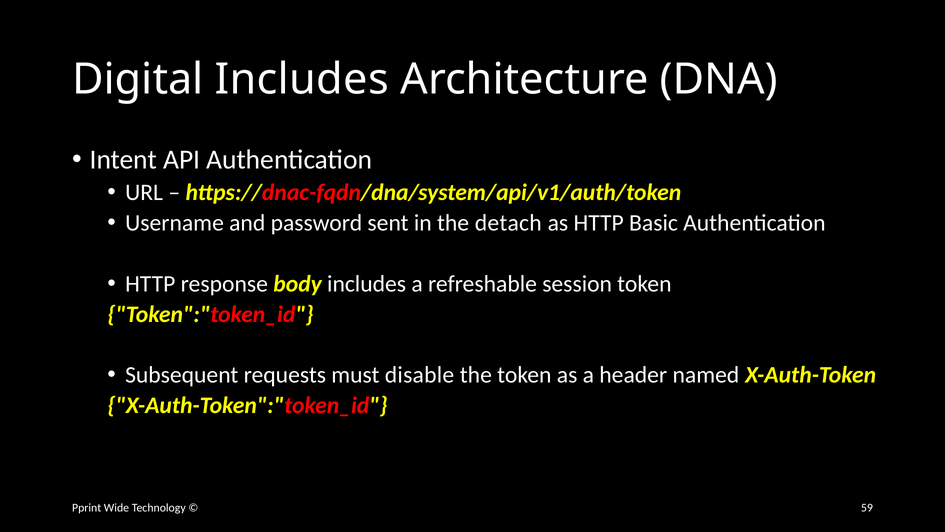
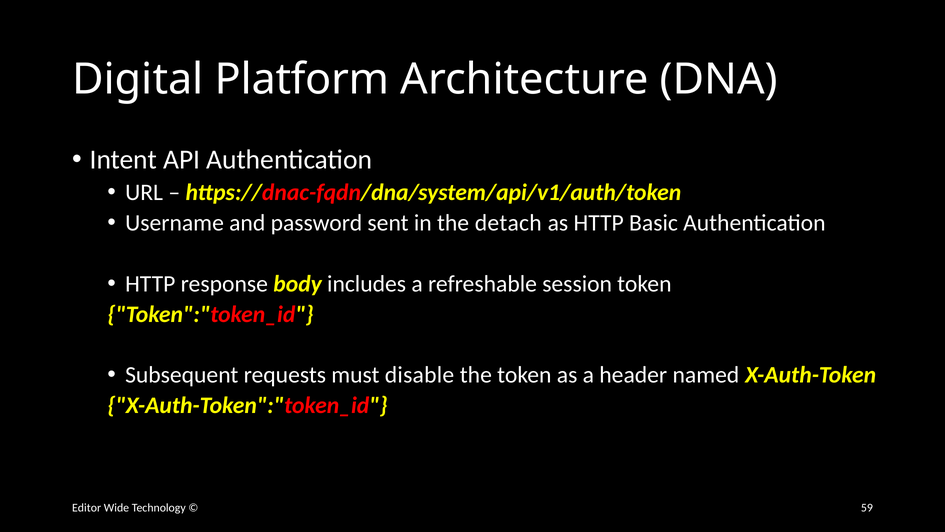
Digital Includes: Includes -> Platform (302, 79)
Pprint: Pprint -> Editor (87, 508)
